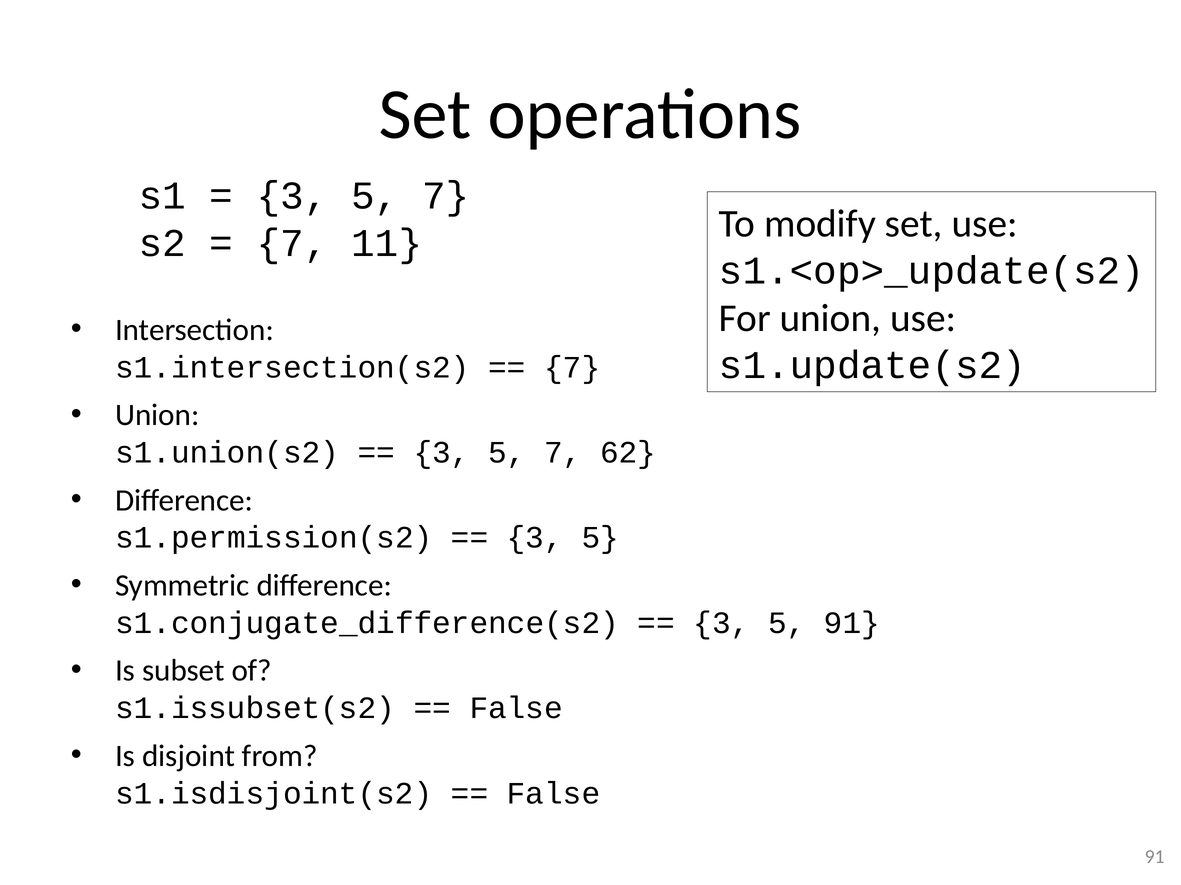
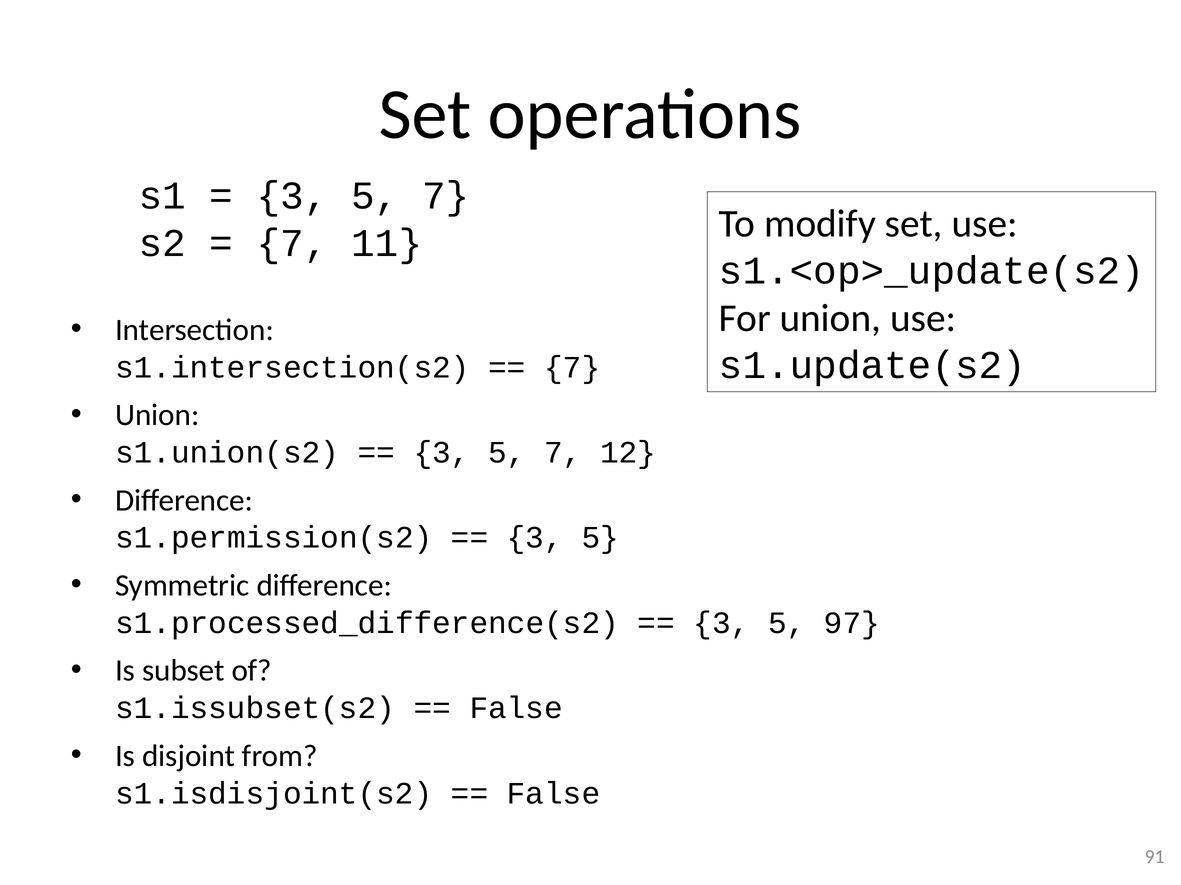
62: 62 -> 12 (628, 453)
s1.conjugate_difference(s2: s1.conjugate_difference(s2 -> s1.processed_difference(s2 (367, 623)
5 91: 91 -> 97 (852, 623)
